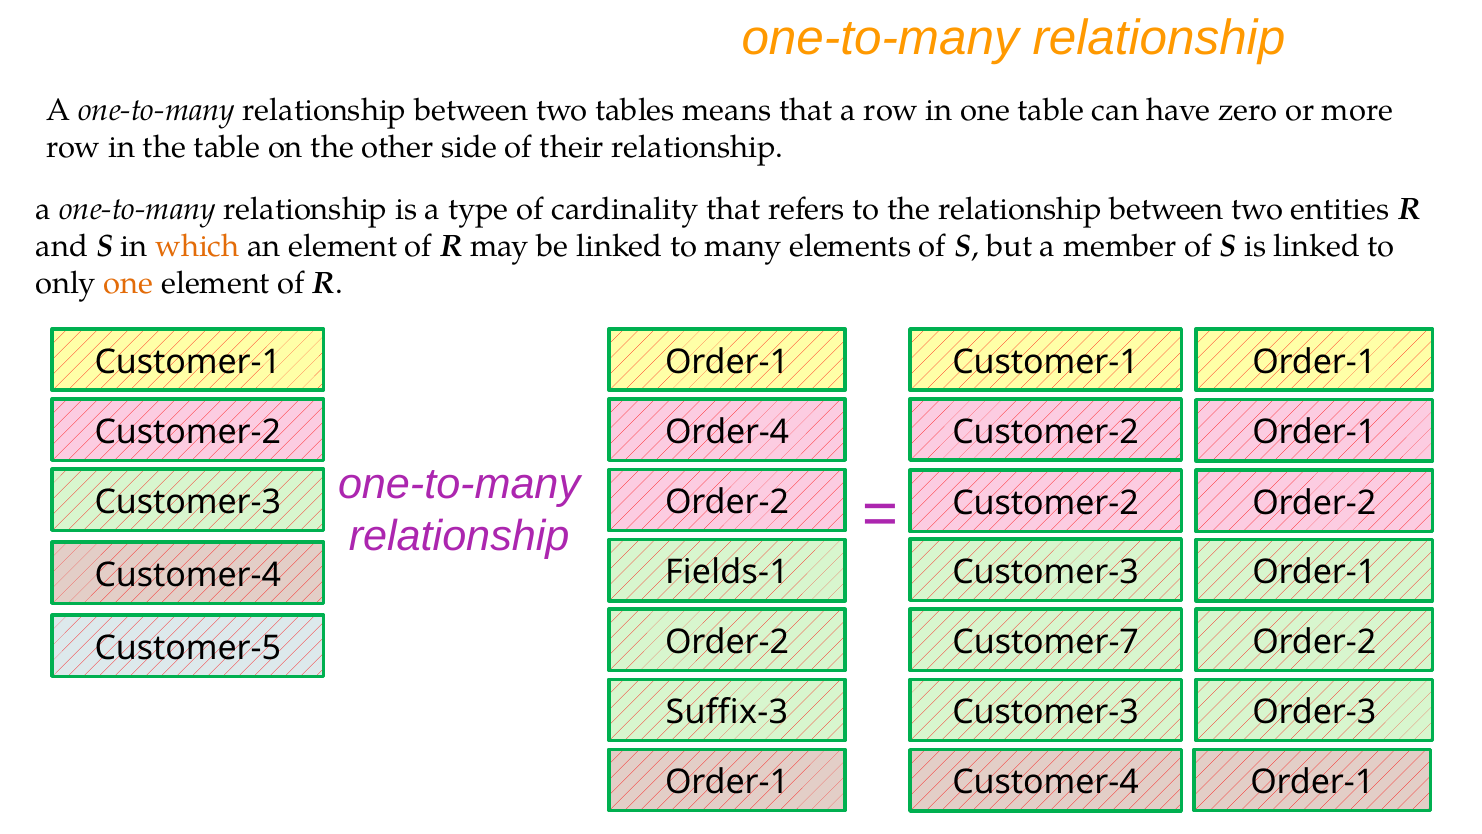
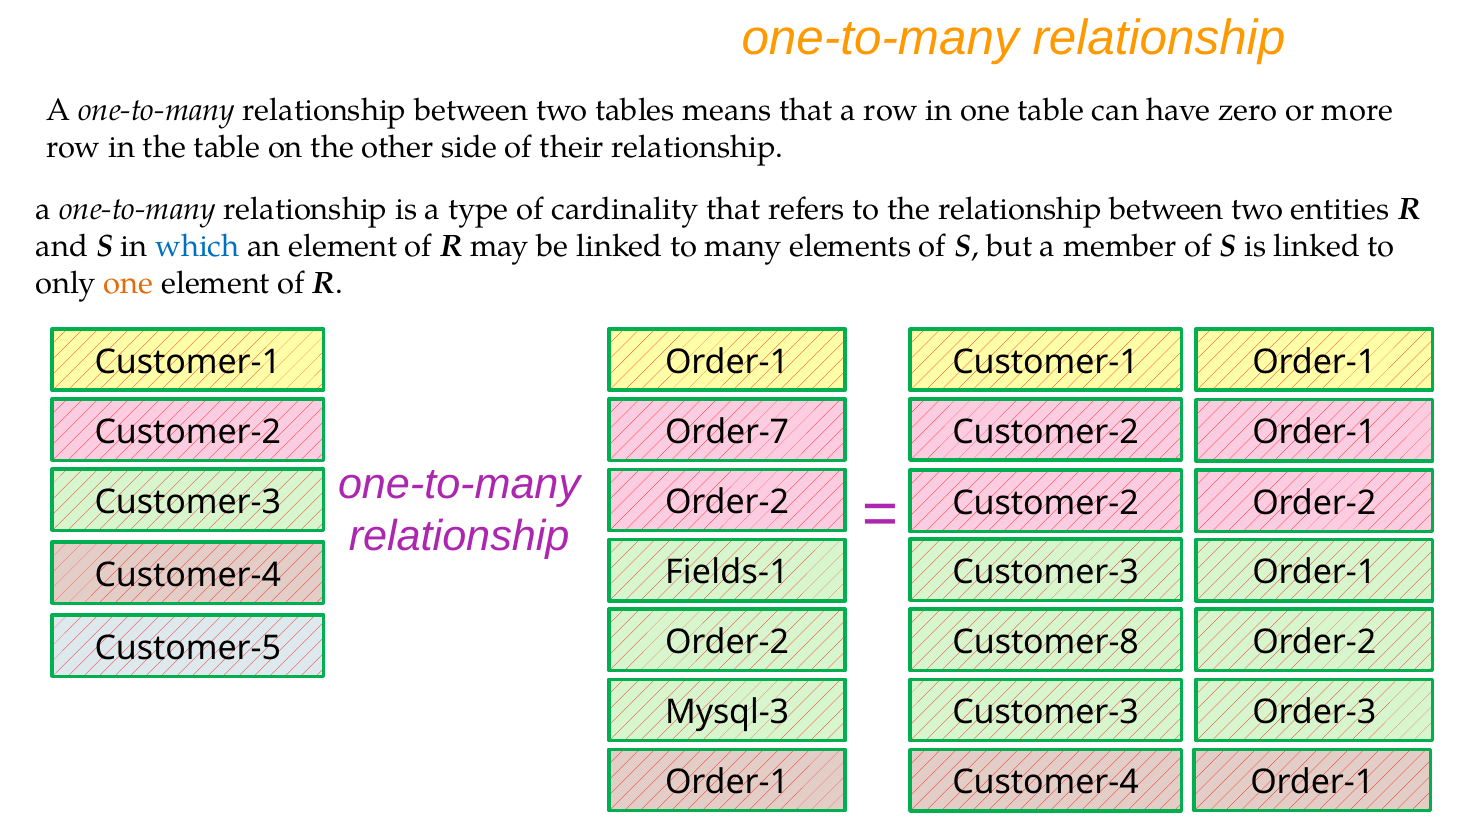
which colour: orange -> blue (197, 247)
Order-4: Order-4 -> Order-7 (727, 432)
Customer-7: Customer-7 -> Customer-8 (1046, 642)
Suffix-3: Suffix-3 -> Mysql-3 (727, 712)
